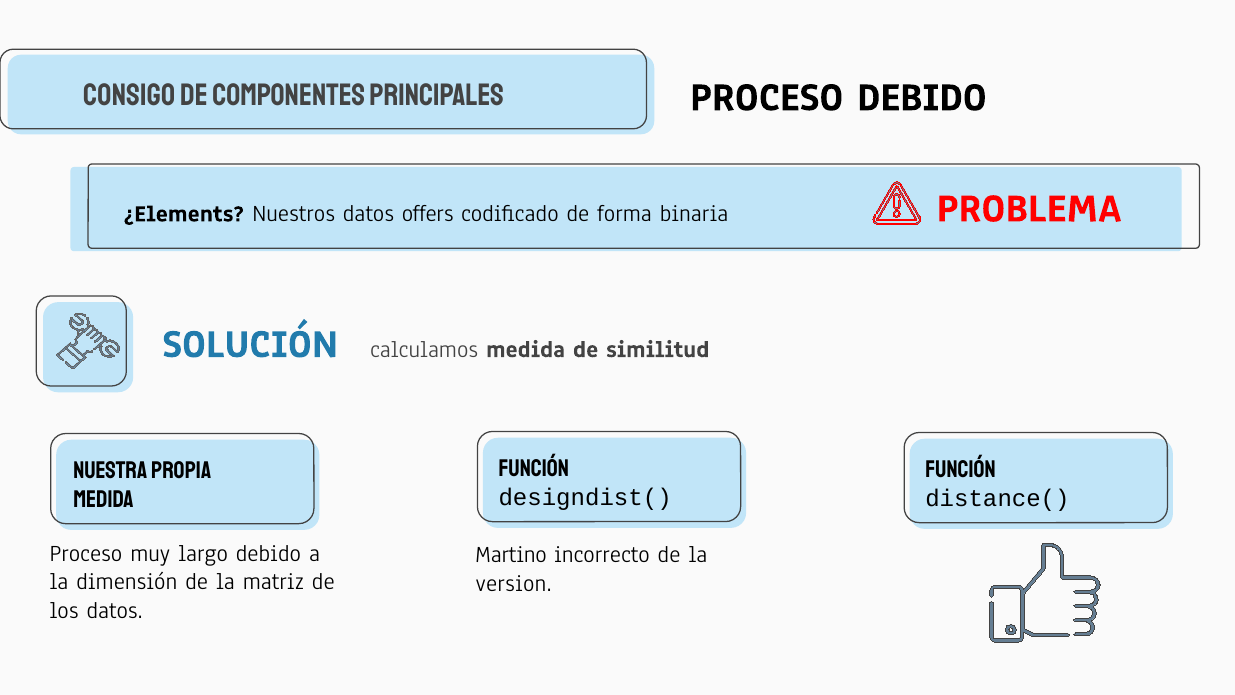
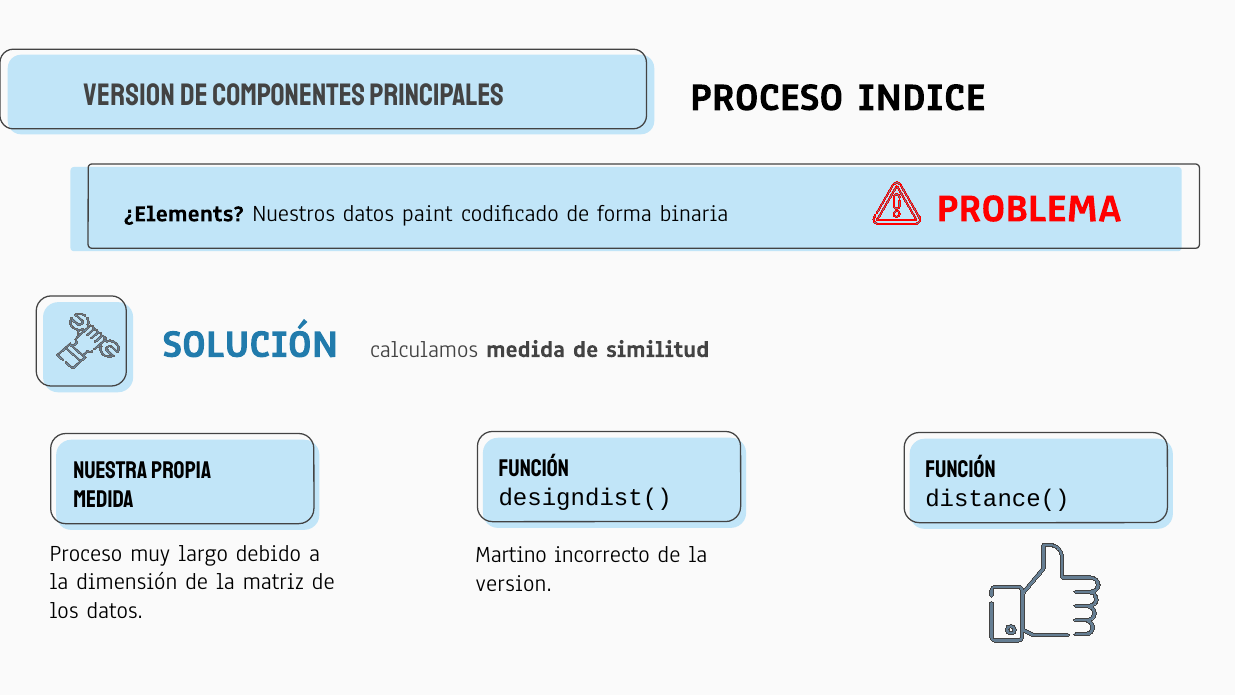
PROCESO DEBIDO: DEBIDO -> INDICE (922, 97)
CONSIGO: CONSIGO -> VERSION (129, 96)
offers: offers -> paint (427, 213)
